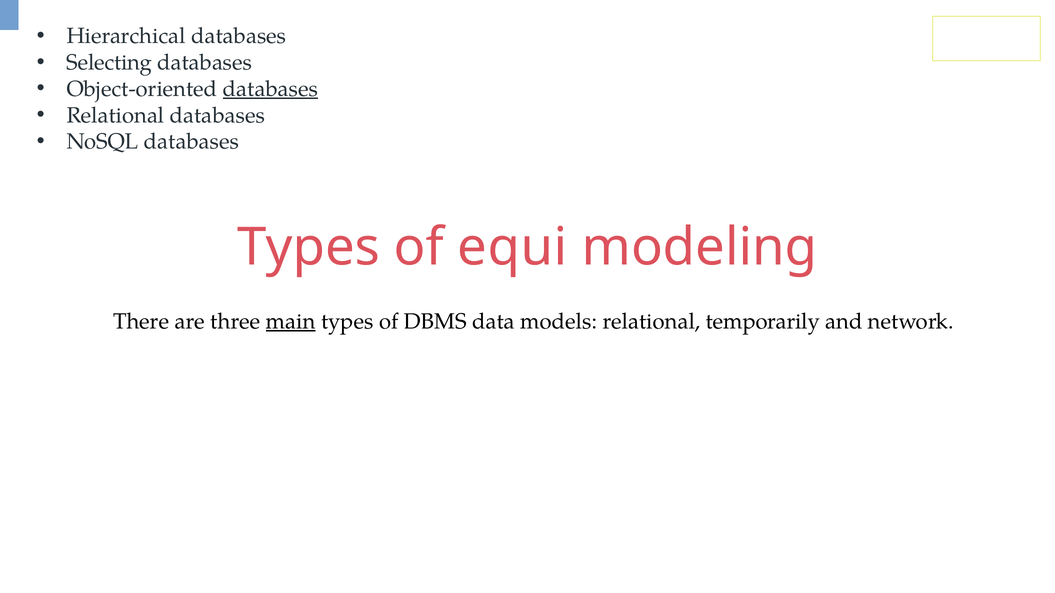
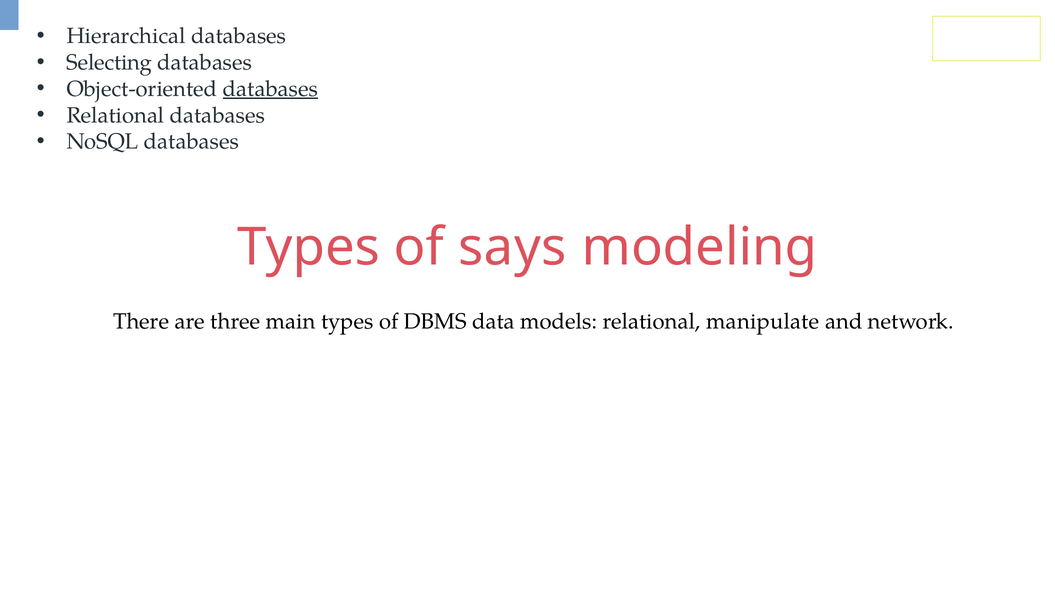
equi: equi -> says (512, 247)
main underline: present -> none (291, 322)
temporarily: temporarily -> manipulate (763, 322)
